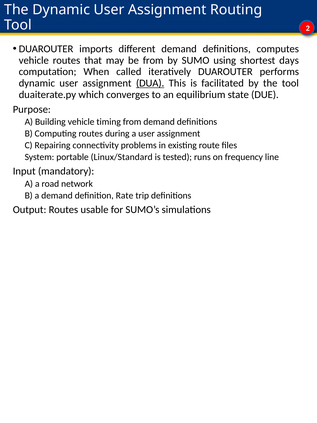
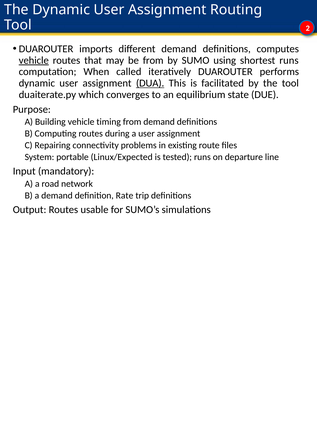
vehicle underline: none -> present (34, 60)
shortest days: days -> runs (289, 60)
Linux/Standard: Linux/Standard -> Linux/Expected (122, 157)
frequency: frequency -> departure (244, 157)
